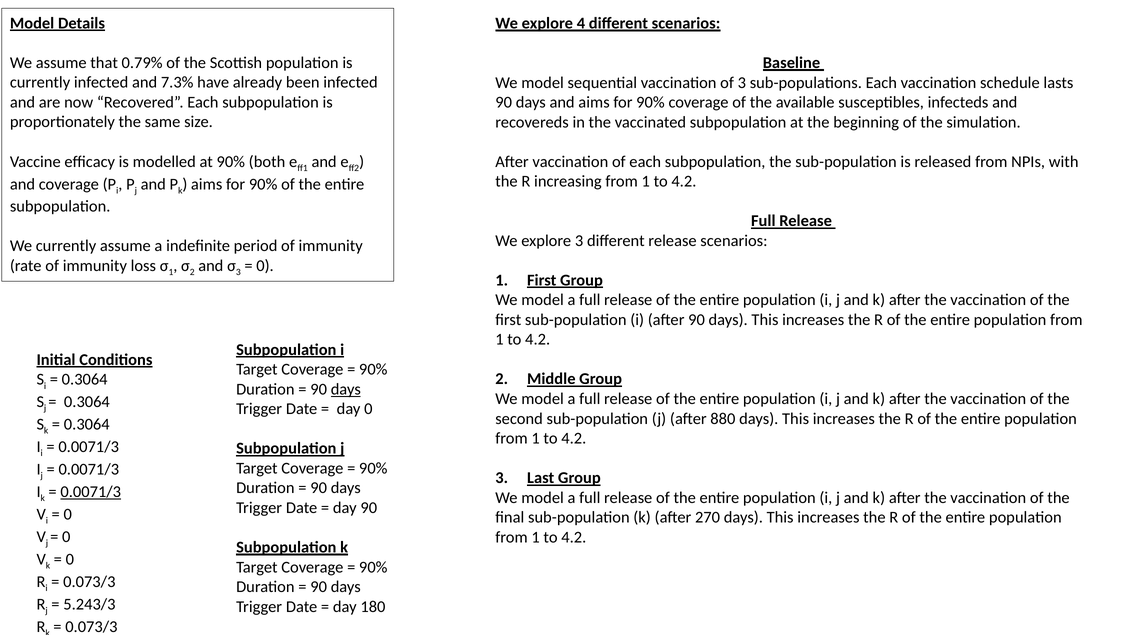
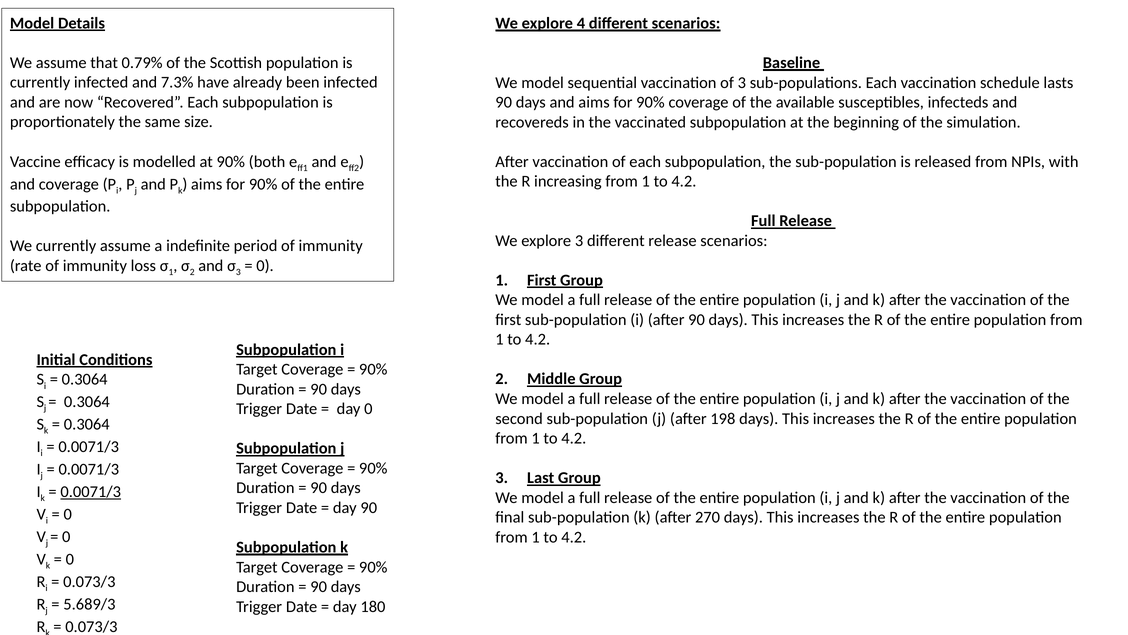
days underline: present -> none (346, 389)
880: 880 -> 198 (723, 418)
5.243/3: 5.243/3 -> 5.689/3 (89, 604)
